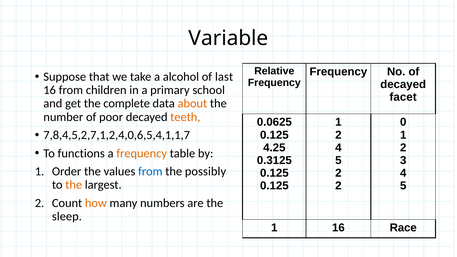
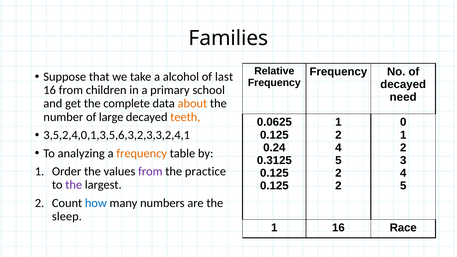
Variable: Variable -> Families (228, 38)
facet: facet -> need (403, 97)
poor: poor -> large (111, 117)
7,8,4,5,2,7,1,2,4,0,6,5,4,1,1,7: 7,8,4,5,2,7,1,2,4,0,6,5,4,1,1,7 -> 3,5,2,4,0,1,3,5,6,3,2,3,3,2,4,1 (117, 135)
4.25: 4.25 -> 0.24 (274, 148)
functions: functions -> analyzing (81, 153)
from colour: blue -> purple (150, 171)
possibly: possibly -> practice (205, 171)
the colour: orange -> purple (74, 185)
how colour: orange -> blue (96, 203)
